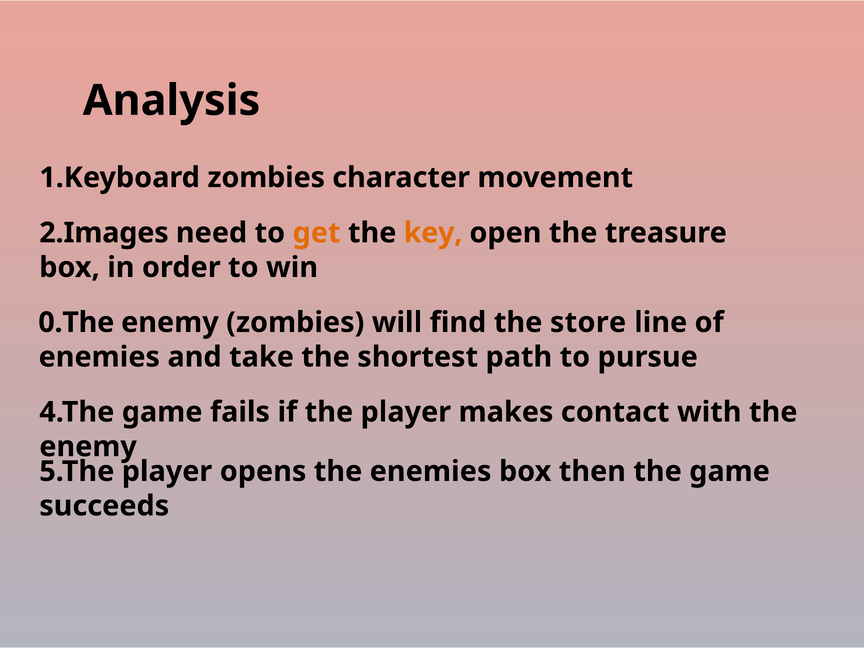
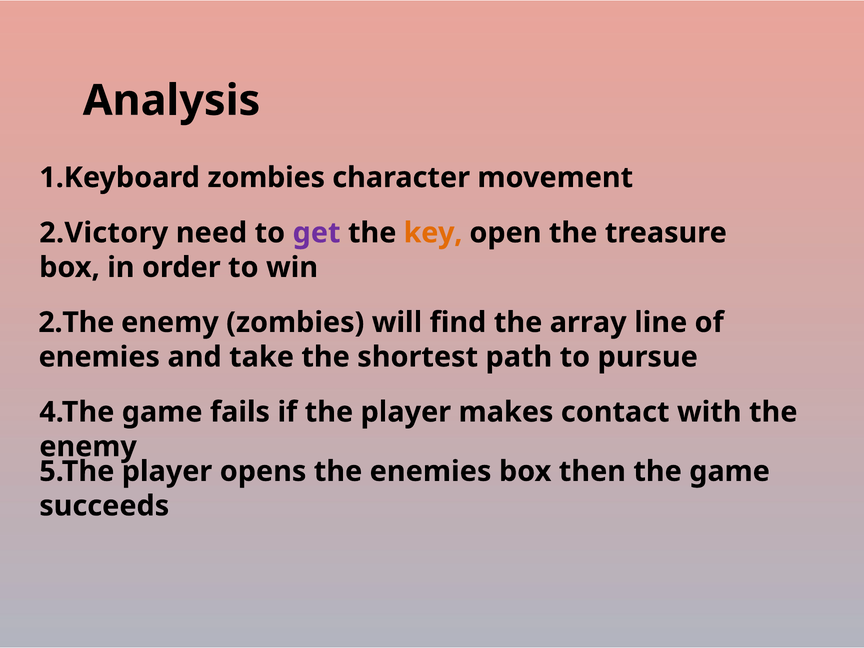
2.Images: 2.Images -> 2.Victory (104, 233)
get colour: orange -> purple (317, 233)
0.The: 0.The -> 2.The (76, 322)
store: store -> array (588, 322)
